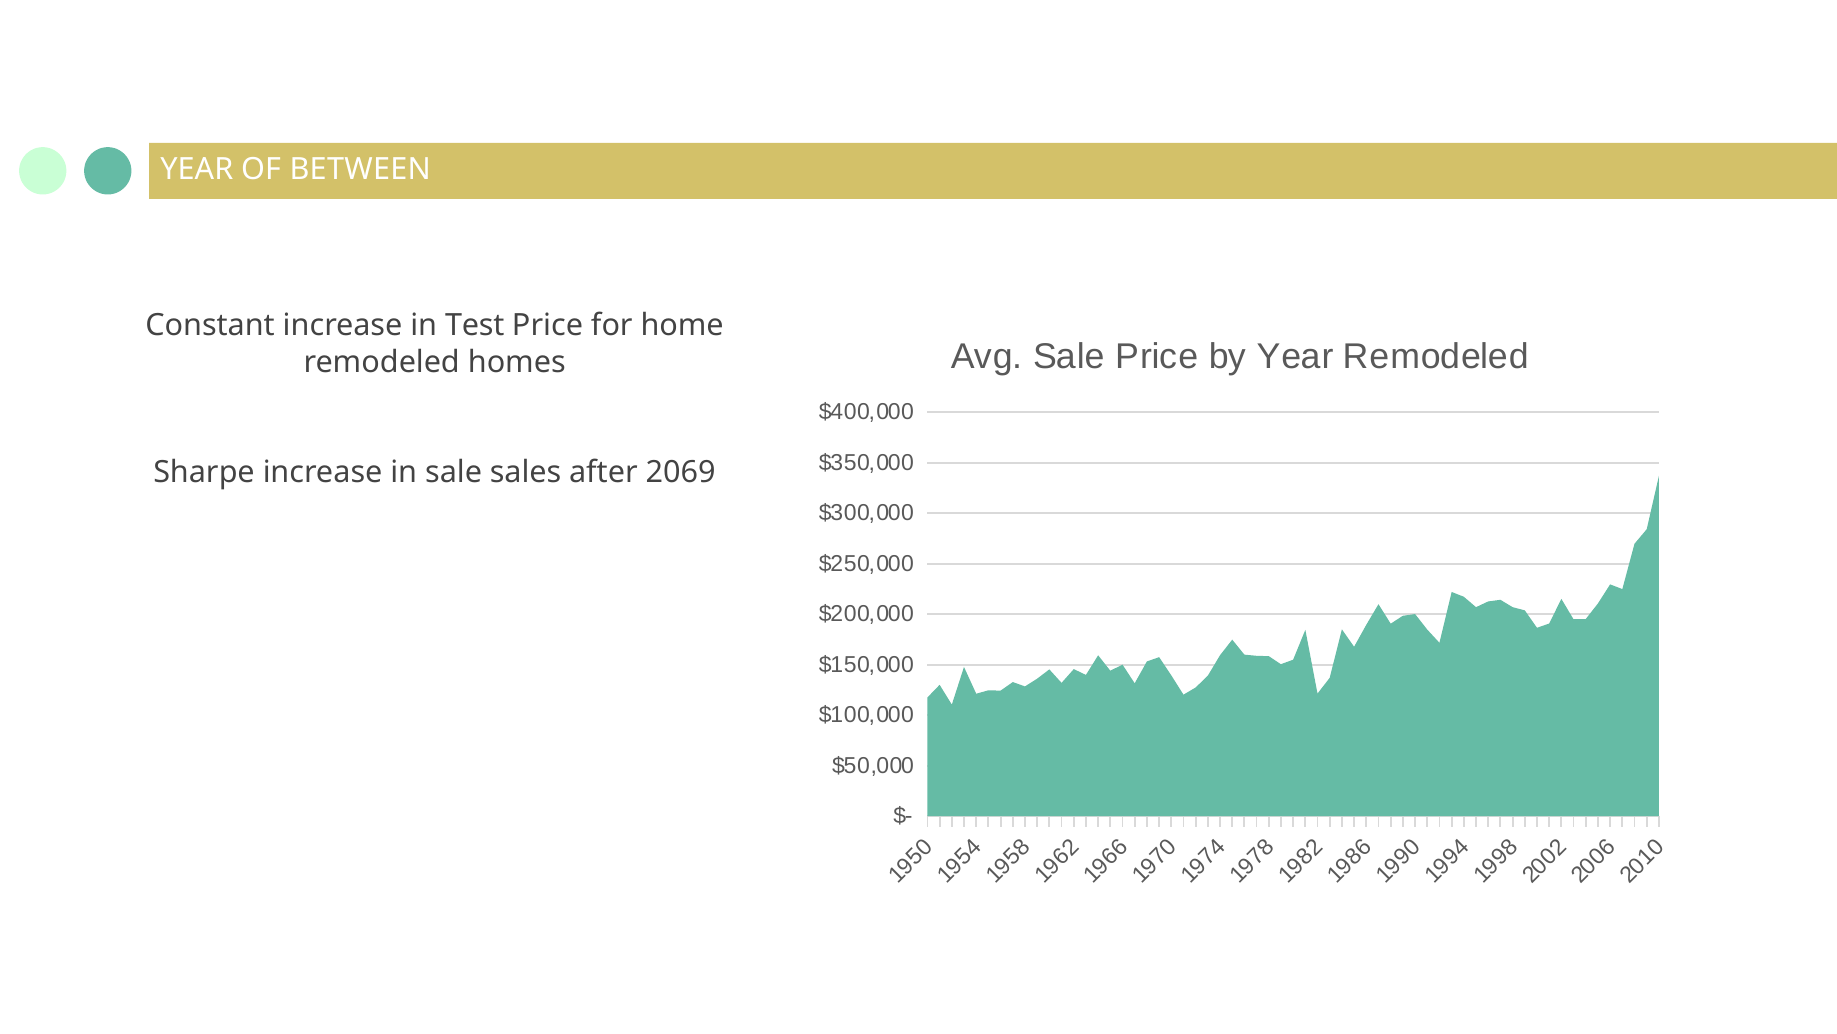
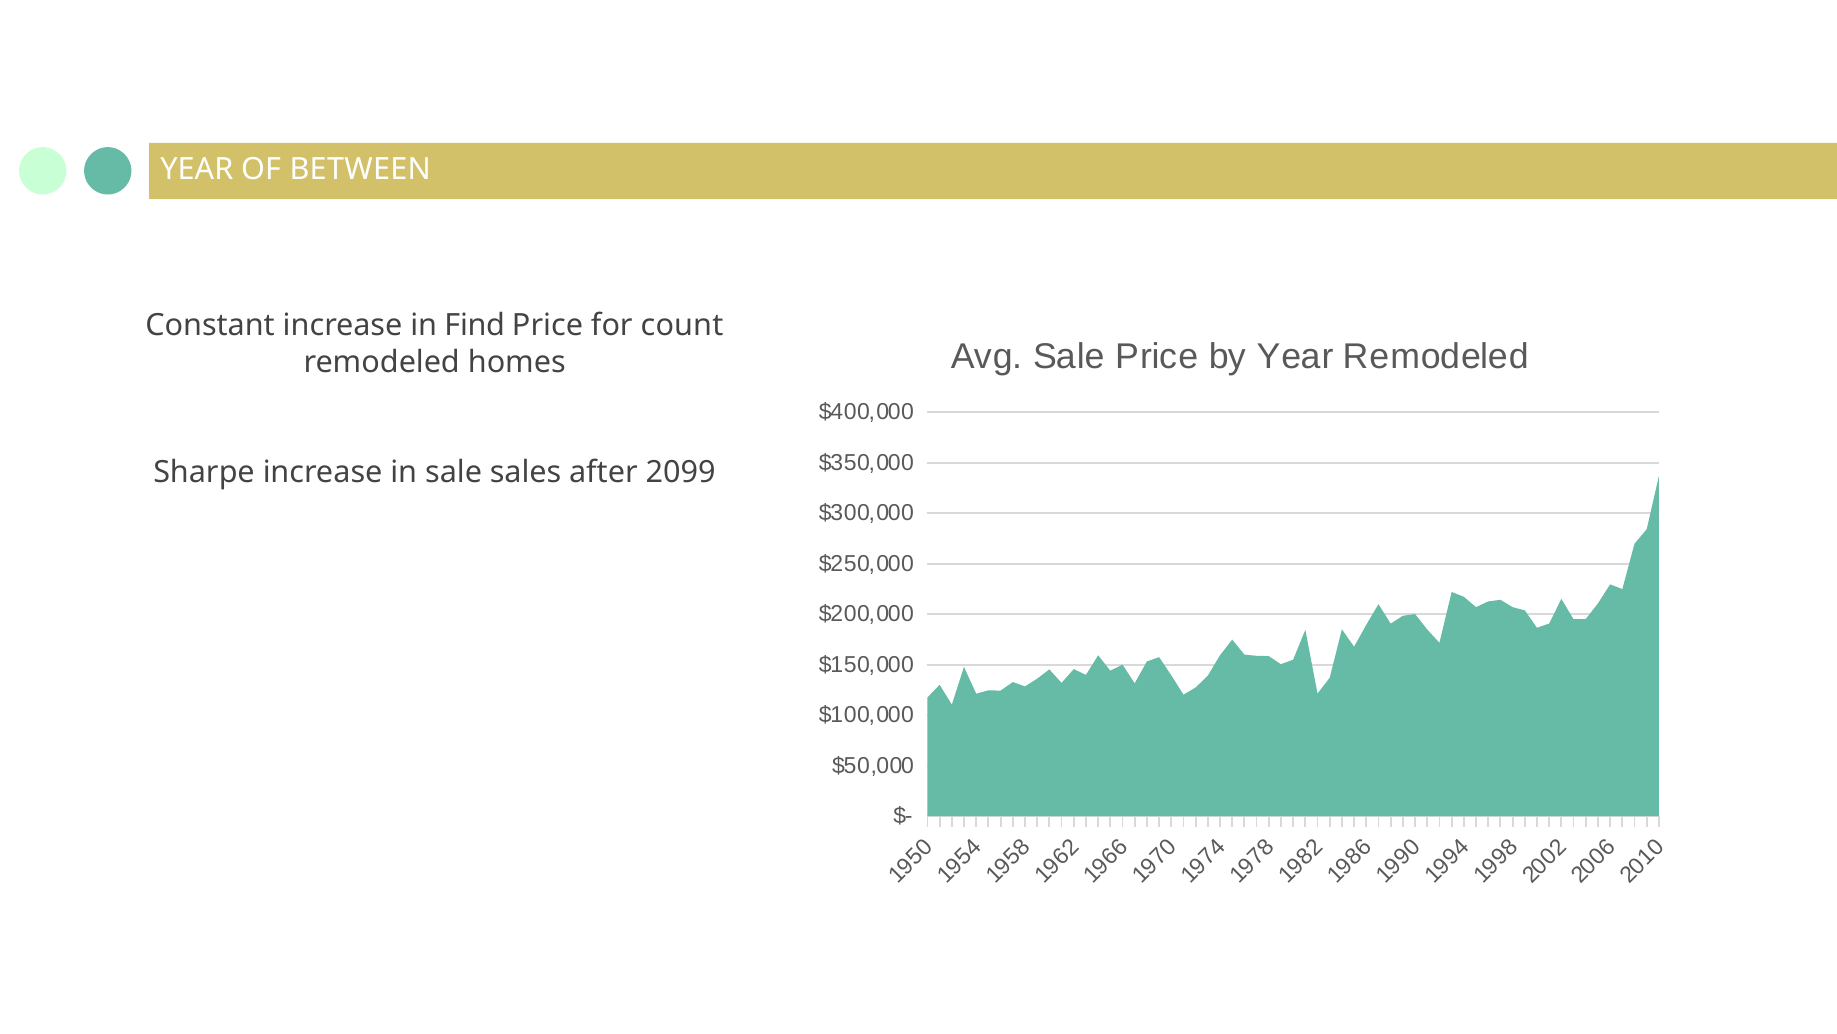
Test: Test -> Find (475, 325)
home: home -> count (682, 325)
2069: 2069 -> 2099 (681, 472)
